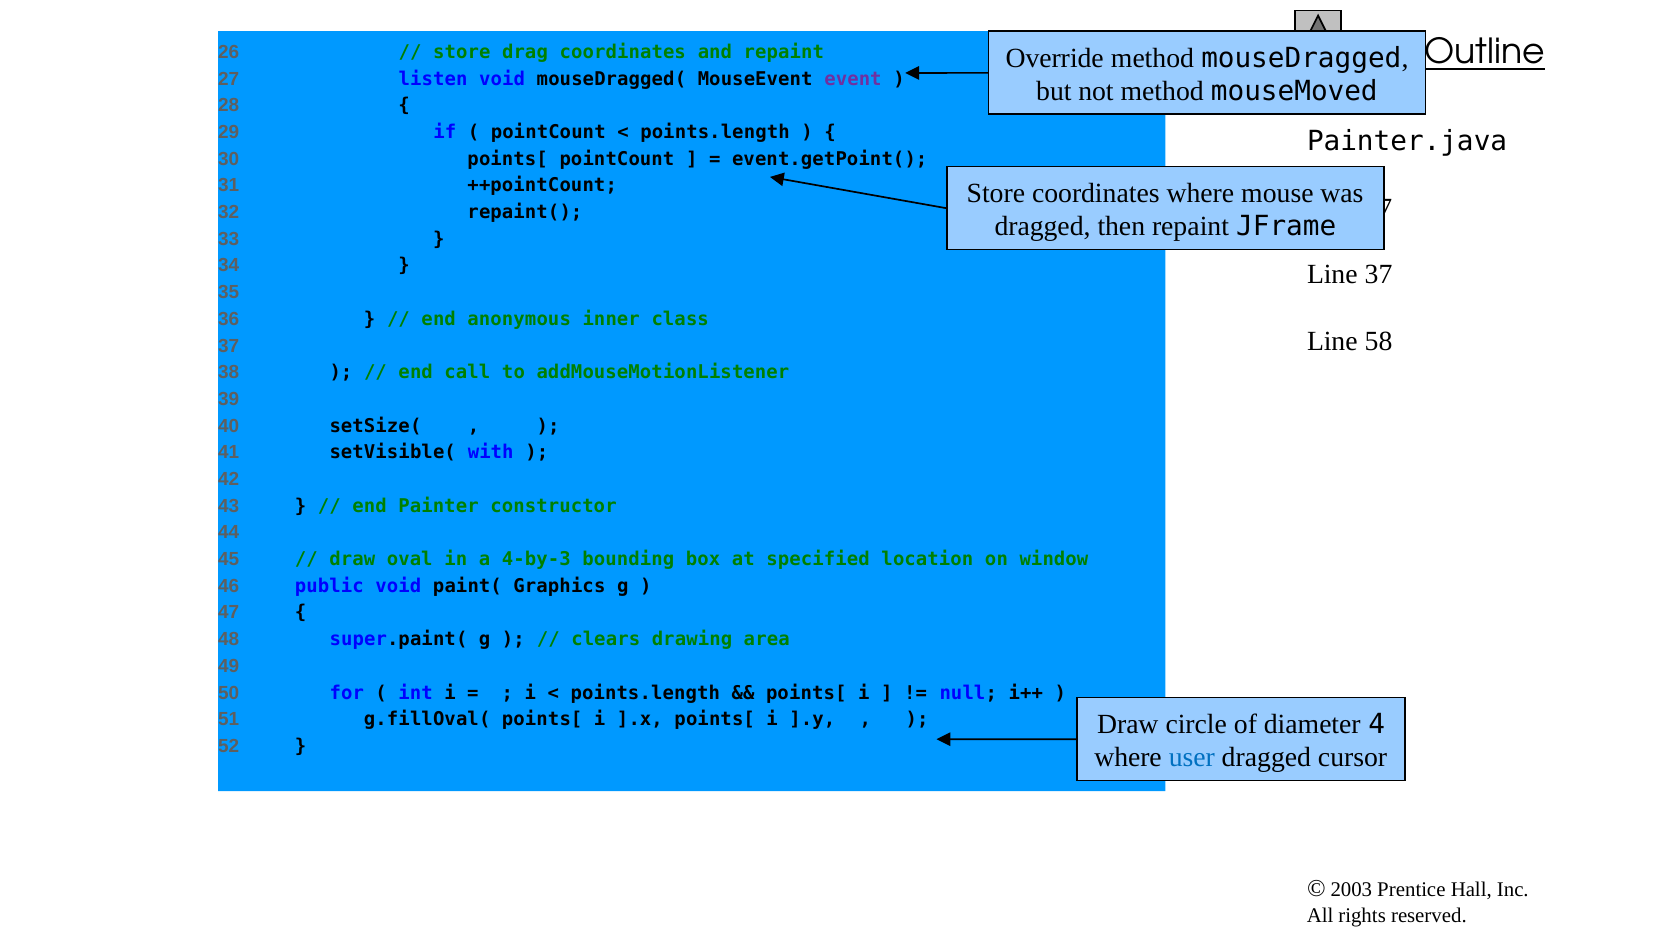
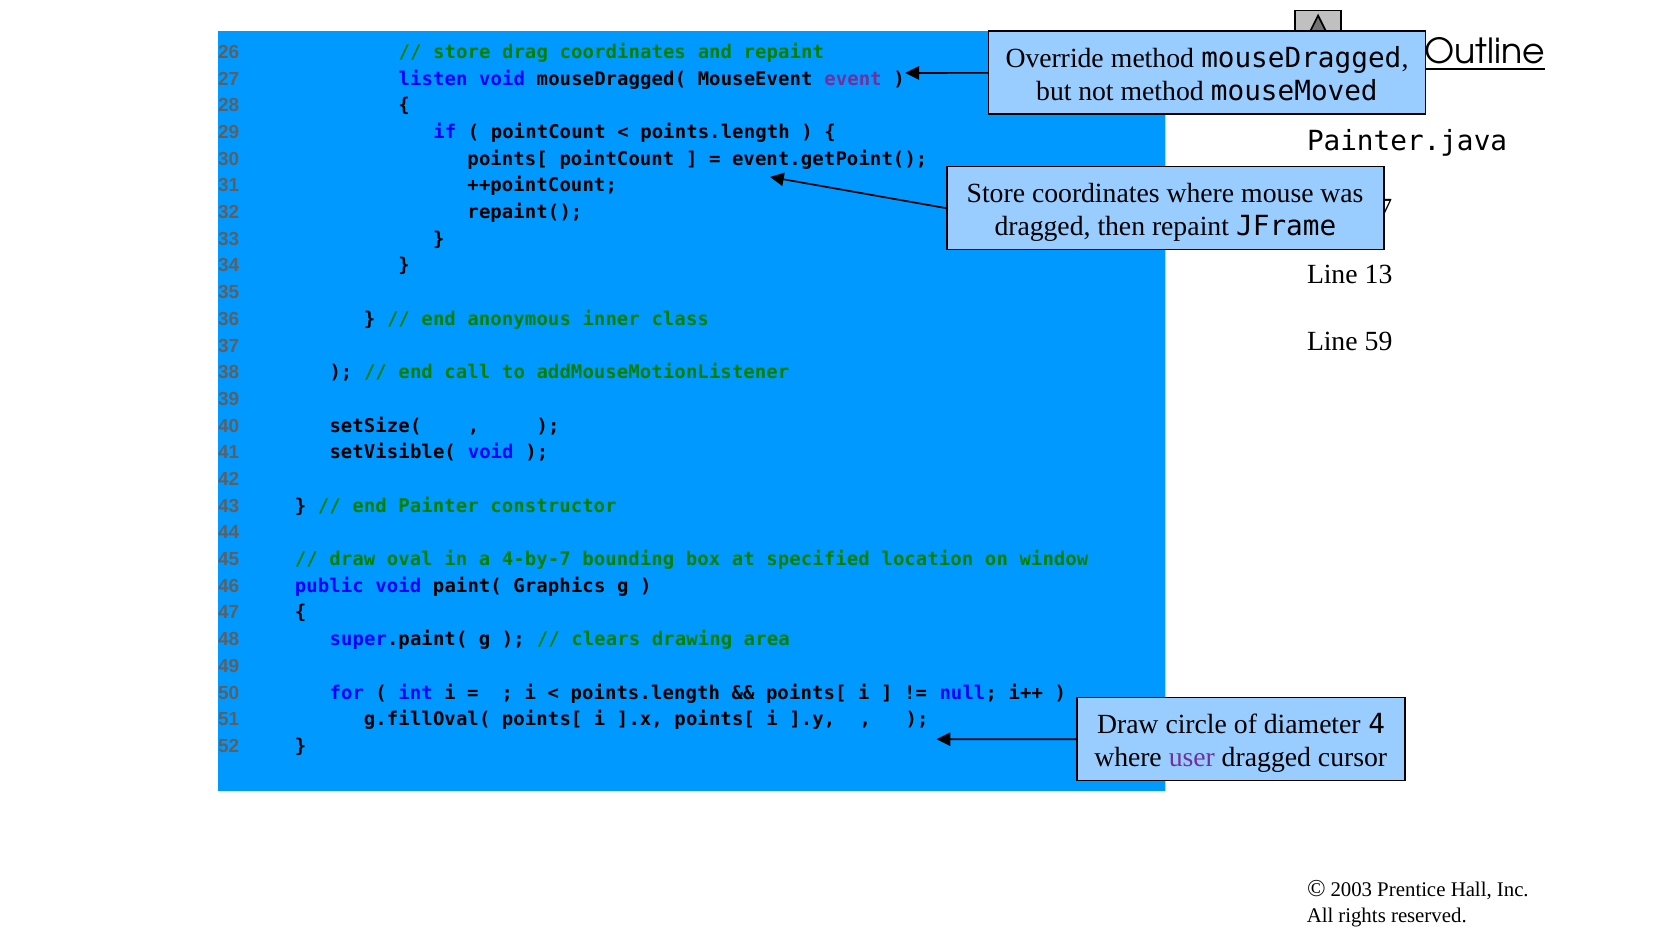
Line 37: 37 -> 13 (1379, 275)
58: 58 -> 59 (1379, 341)
setVisible( with: with -> void (491, 452)
4-by-3: 4-by-3 -> 4-by-7 (536, 559)
user colour: blue -> purple (1192, 757)
